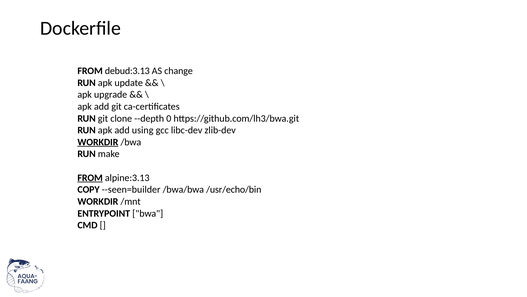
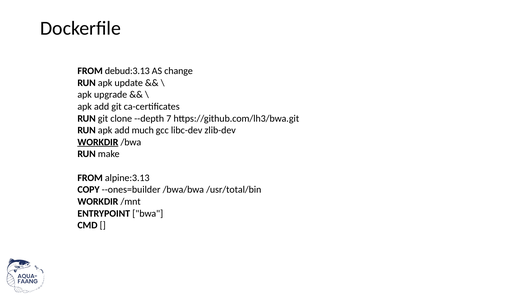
0: 0 -> 7 (169, 118)
using: using -> much (143, 130)
FROM underline: present -> none (90, 177)
--seen=builder: --seen=builder -> --ones=builder (131, 189)
/usr/echo/bin: /usr/echo/bin -> /usr/total/bin (234, 189)
